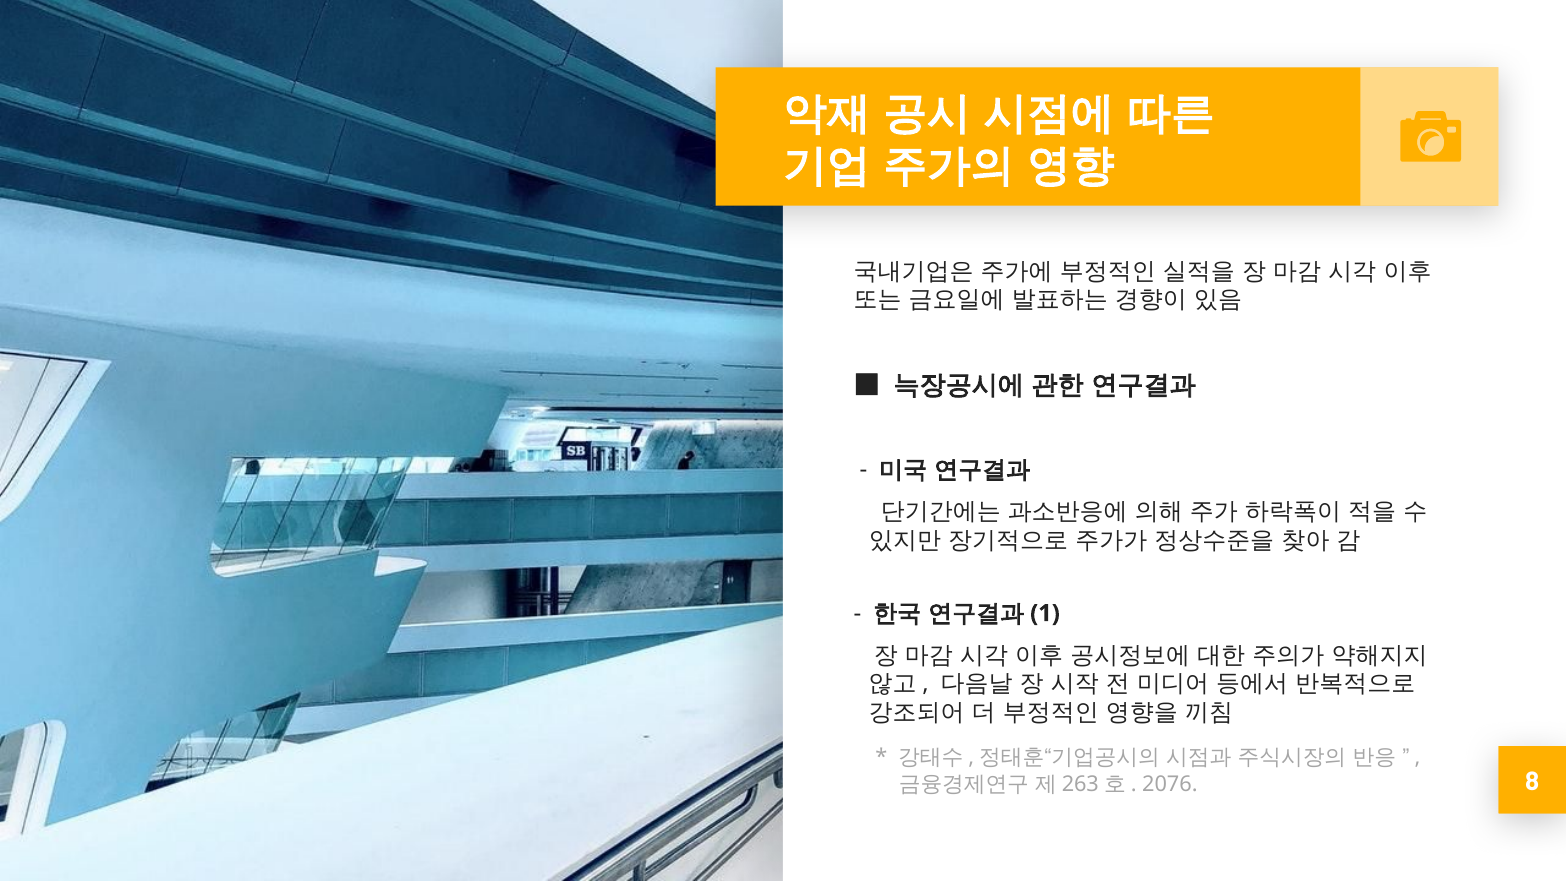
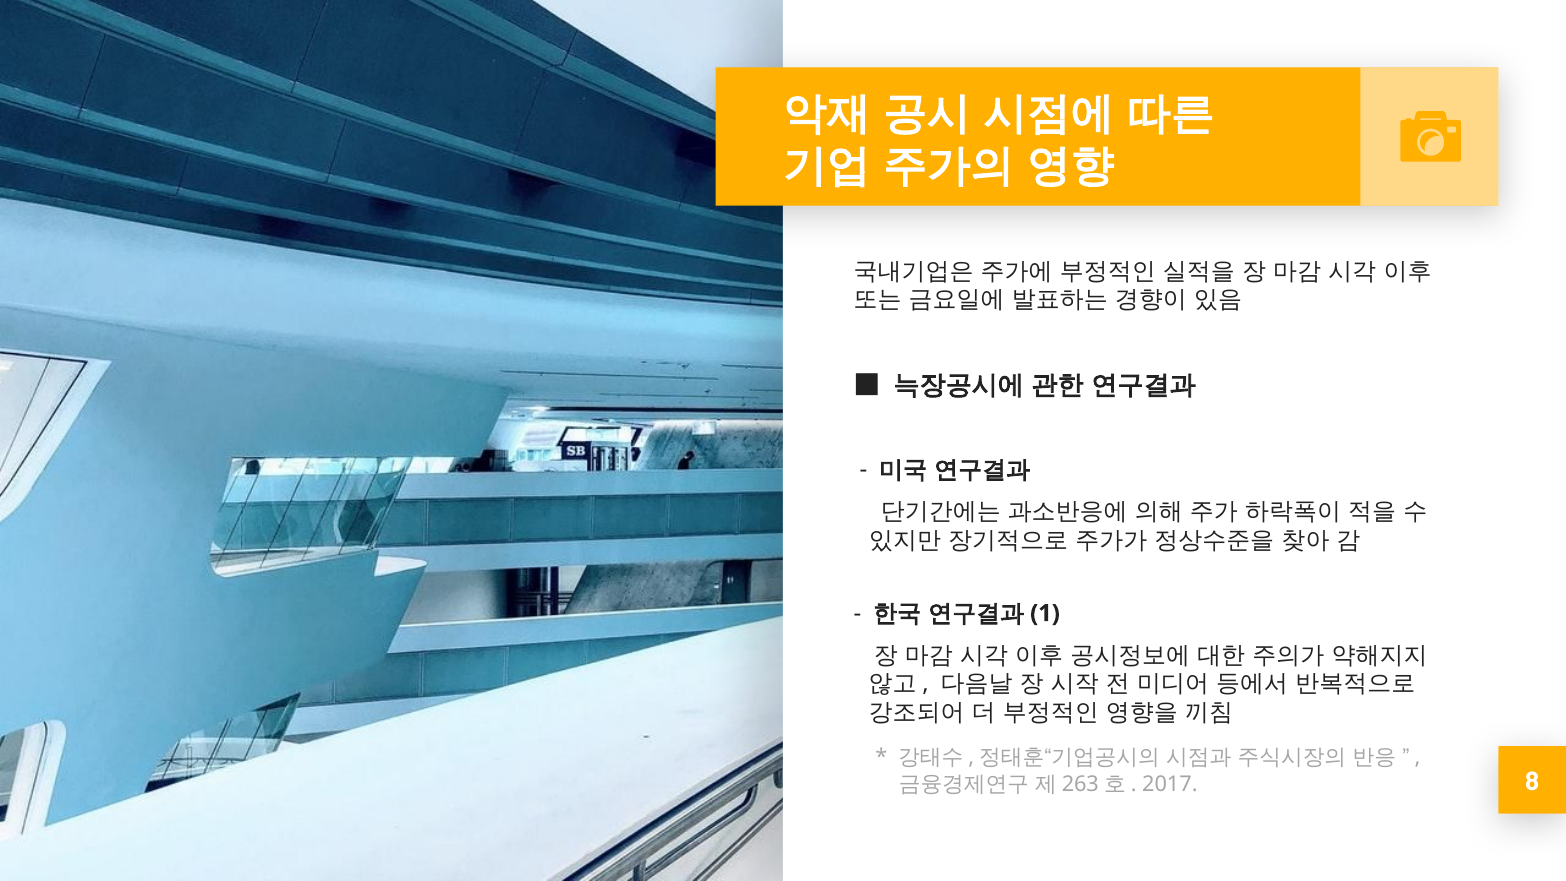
2076: 2076 -> 2017 (1170, 784)
